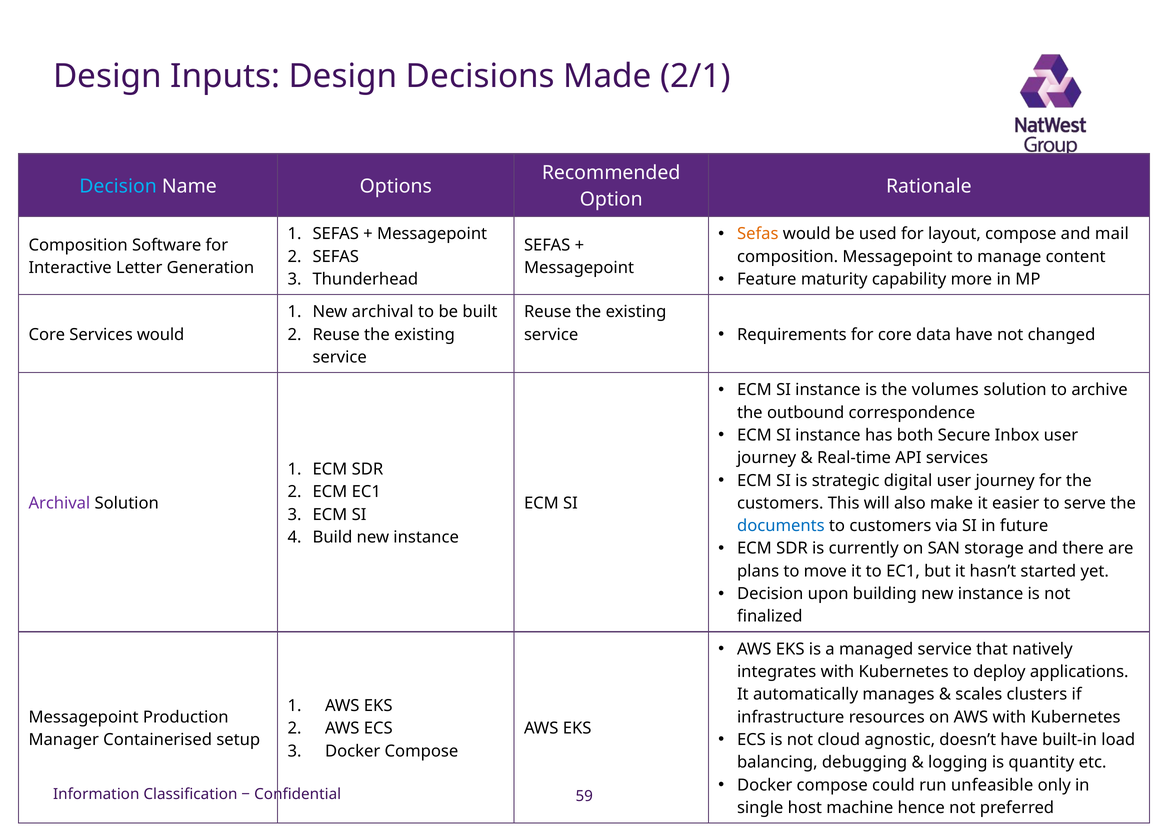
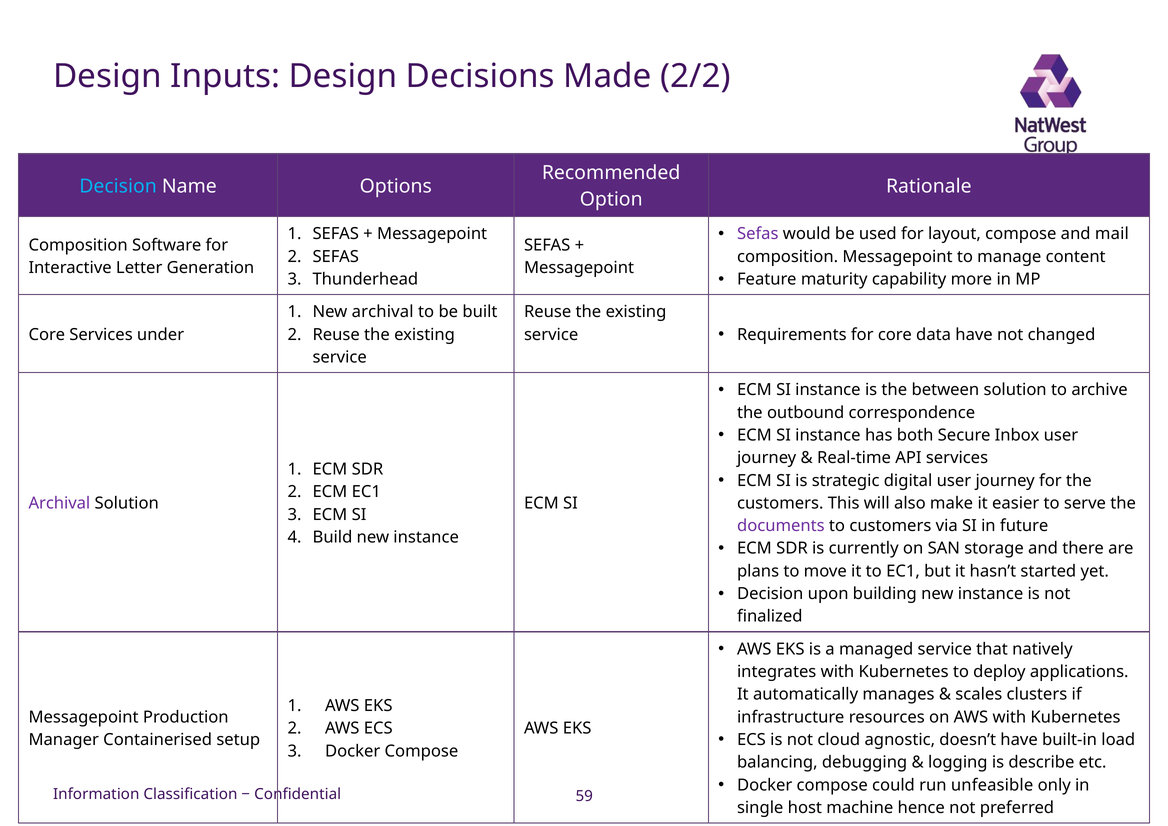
2/1: 2/1 -> 2/2 (695, 76)
Sefas colour: orange -> purple (758, 234)
Services would: would -> under (161, 335)
volumes: volumes -> between (945, 390)
documents colour: blue -> purple (781, 526)
quantity: quantity -> describe (1041, 762)
